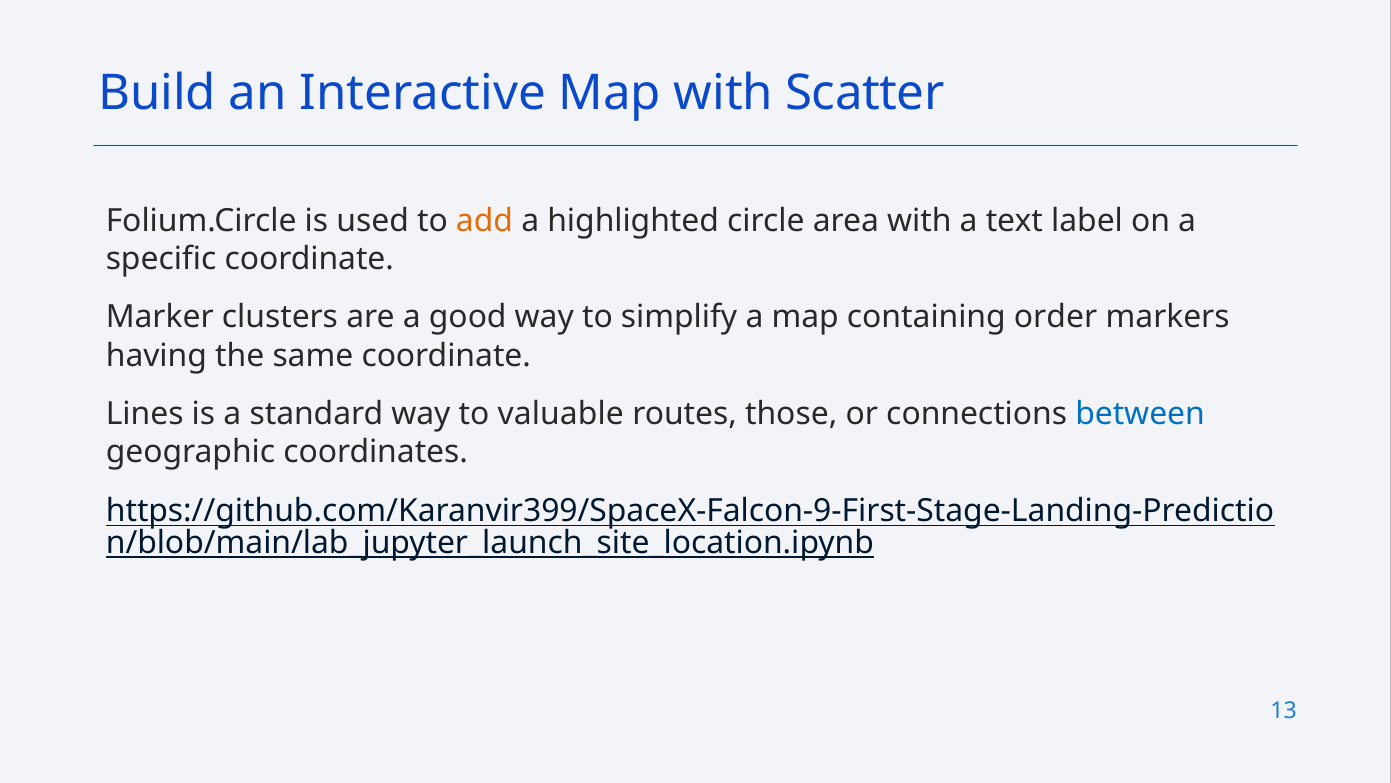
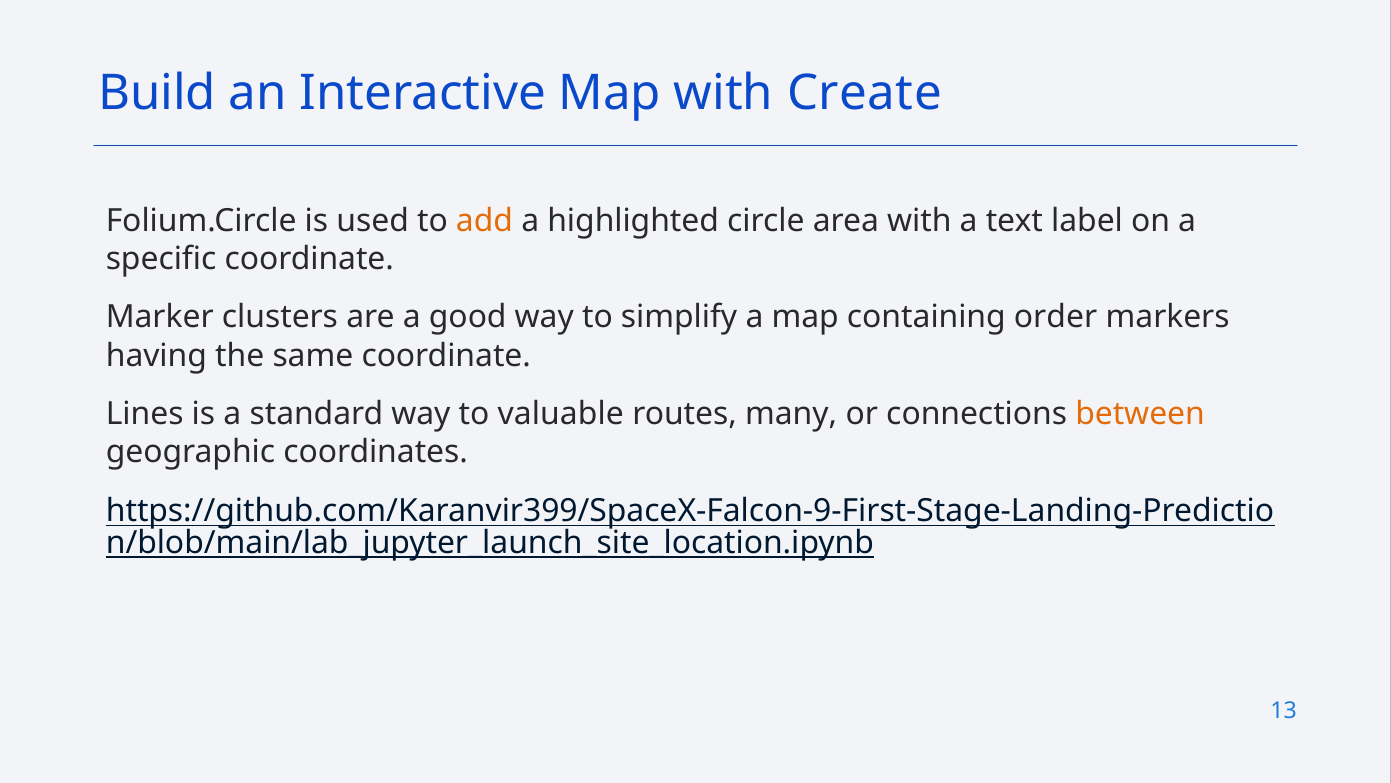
Scatter: Scatter -> Create (864, 93)
those: those -> many (791, 414)
between colour: blue -> orange (1140, 414)
